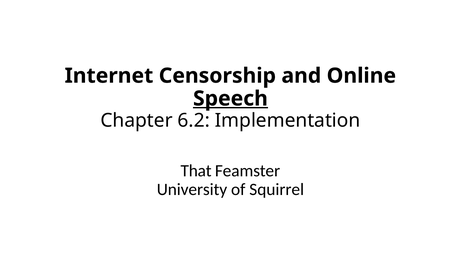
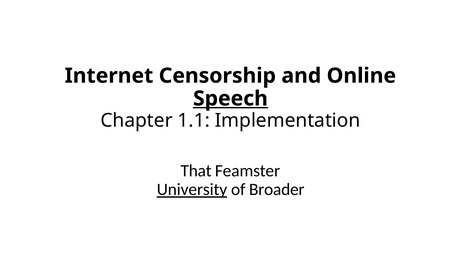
6.2: 6.2 -> 1.1 (194, 120)
University underline: none -> present (192, 190)
Squirrel: Squirrel -> Broader (277, 190)
